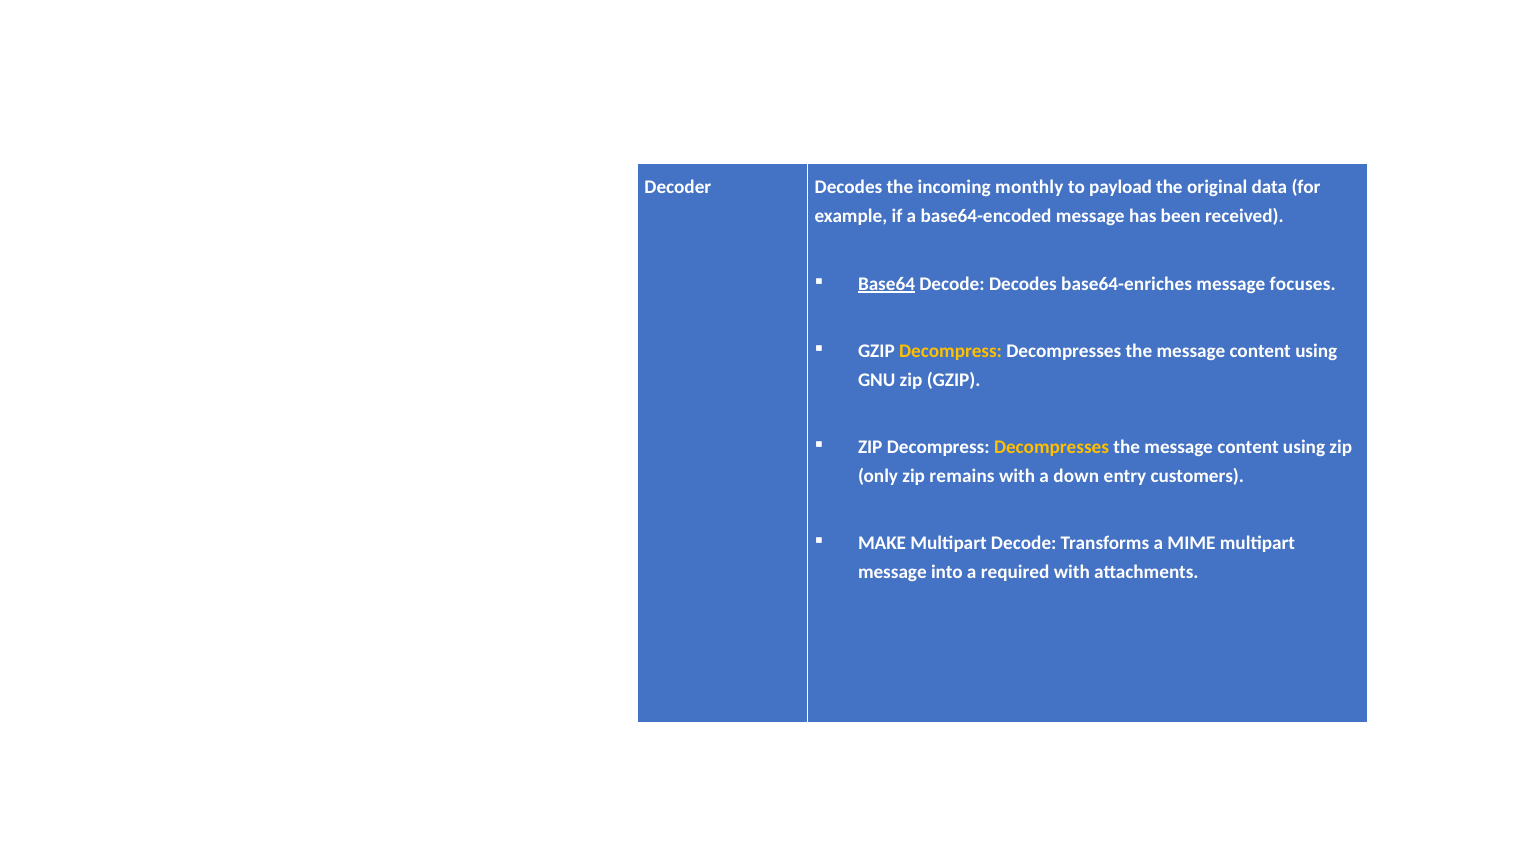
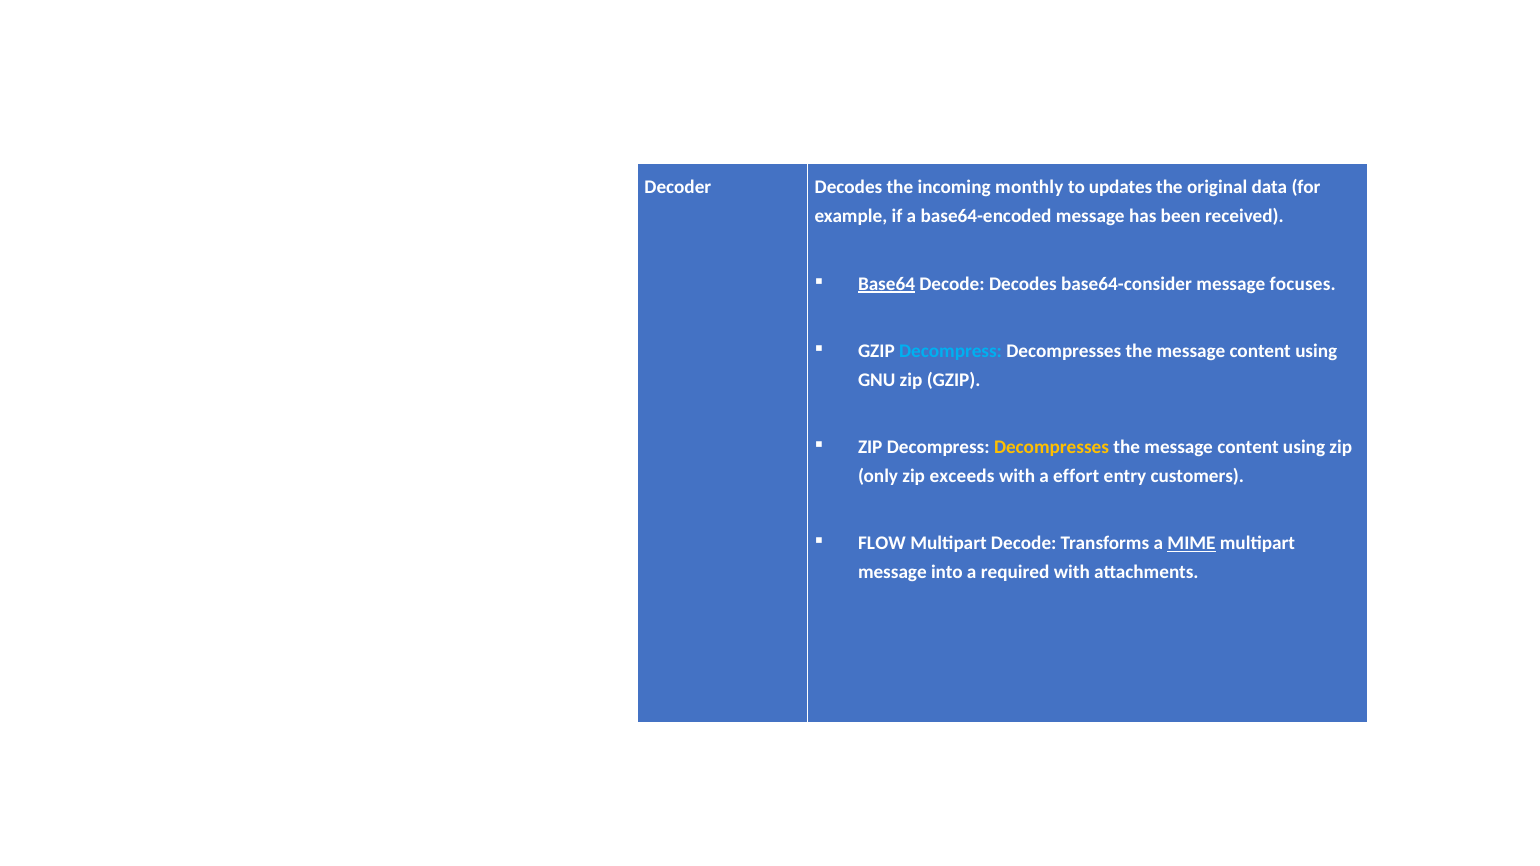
payload: payload -> updates (1121, 188)
base64-enriches: base64-enriches -> base64-consider (1127, 284)
Decompress colour: yellow -> light blue (951, 351)
remains: remains -> exceeds (962, 476)
down: down -> effort (1076, 476)
MAKE: MAKE -> FLOW (882, 544)
MIME underline: none -> present (1192, 544)
